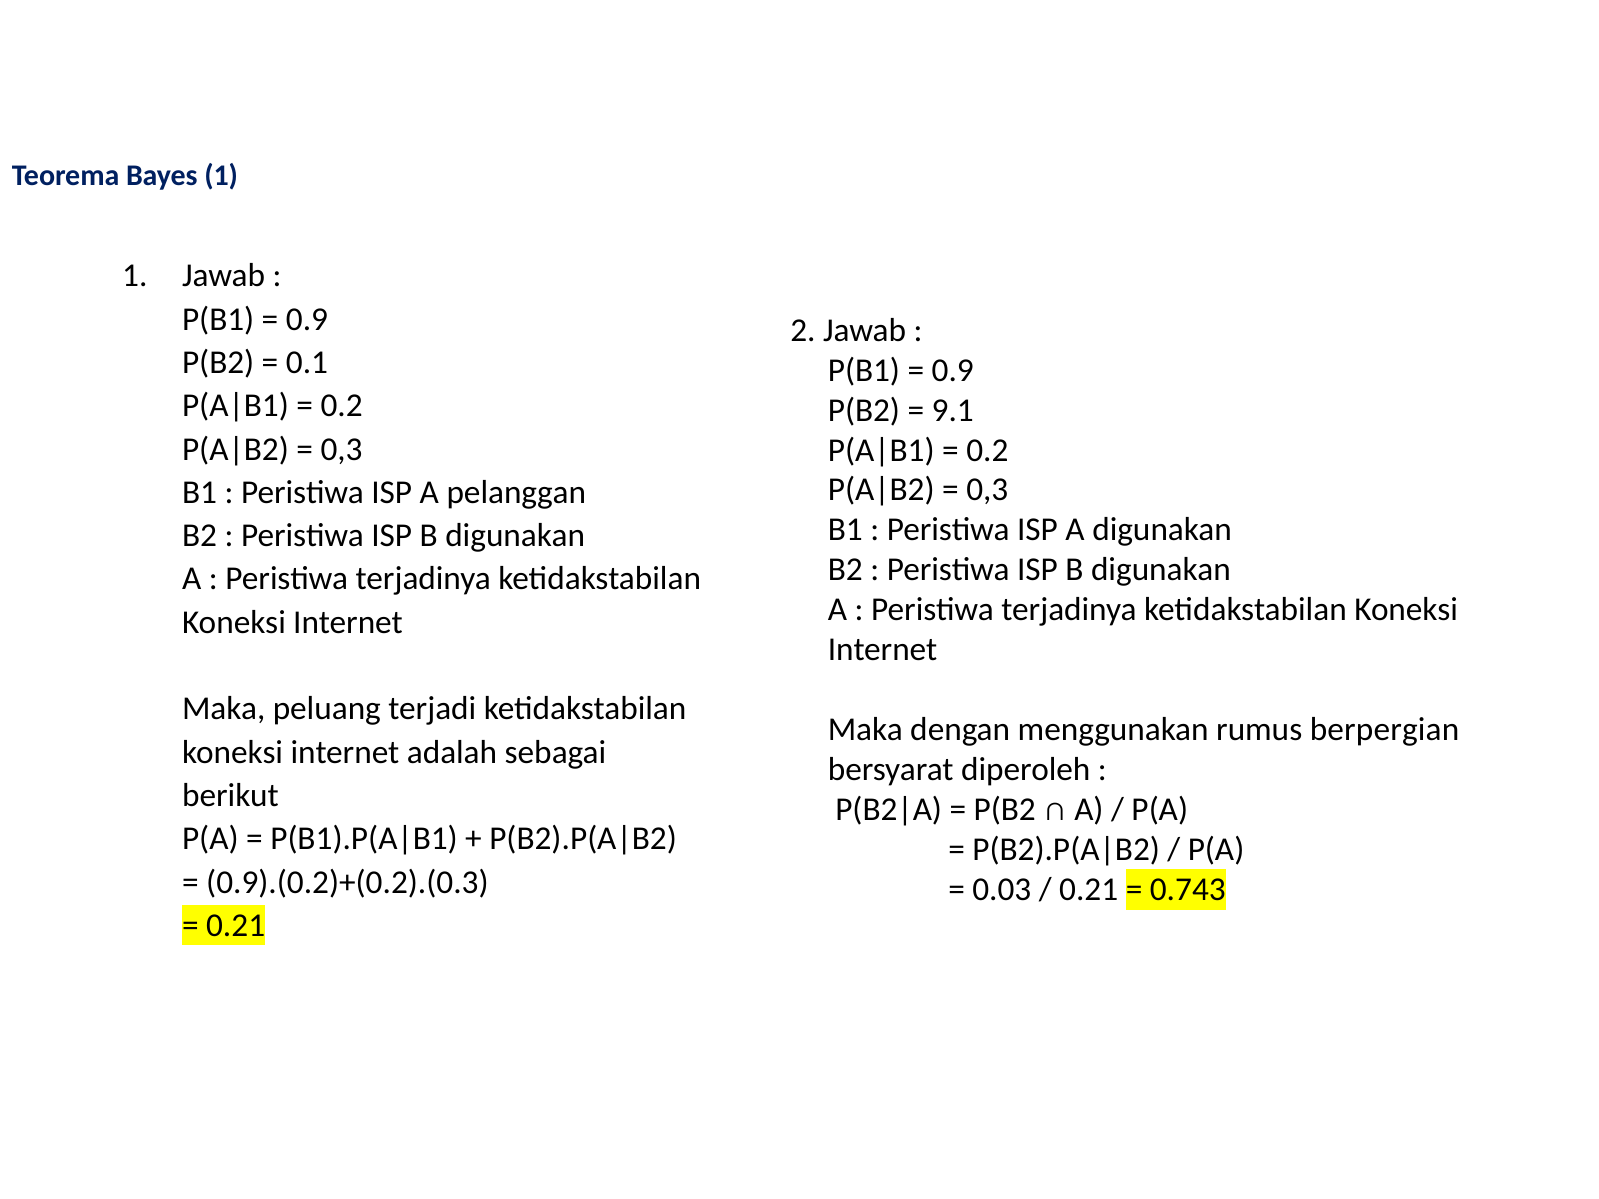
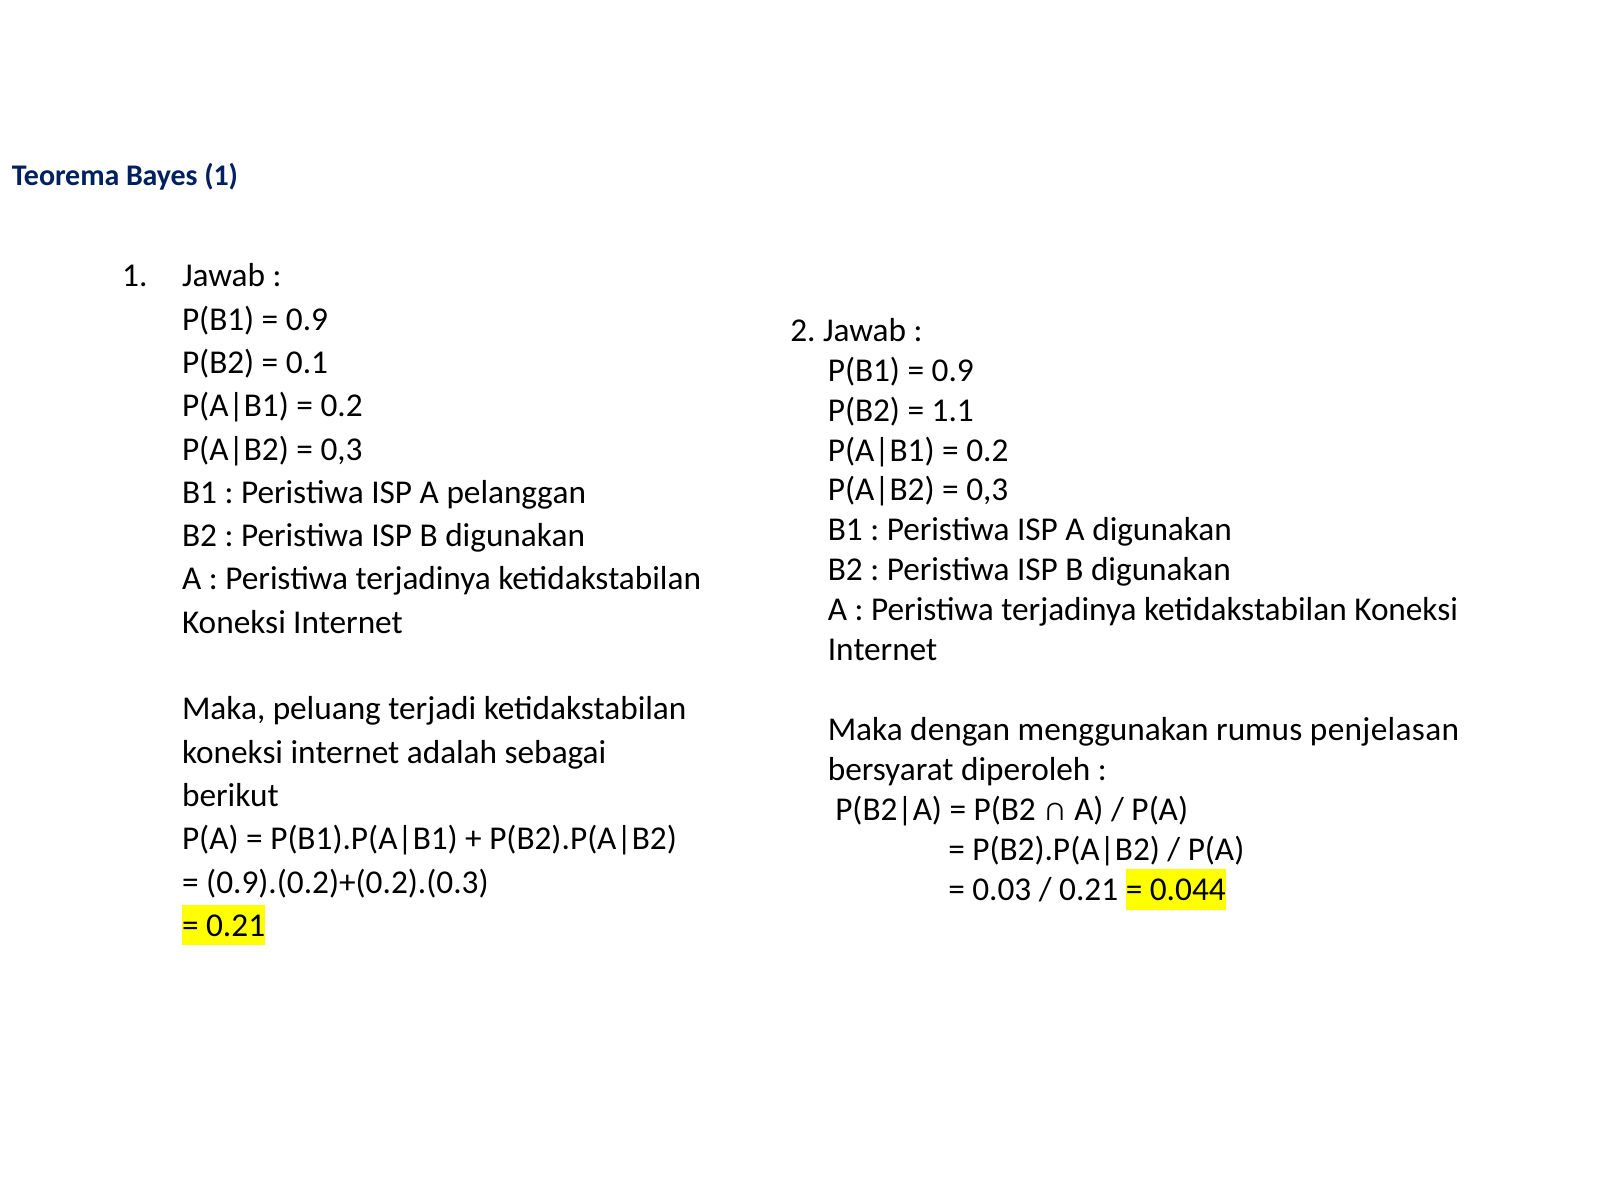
9.1: 9.1 -> 1.1 (953, 410)
berpergian: berpergian -> penjelasan (1385, 730)
0.743: 0.743 -> 0.044 (1188, 890)
